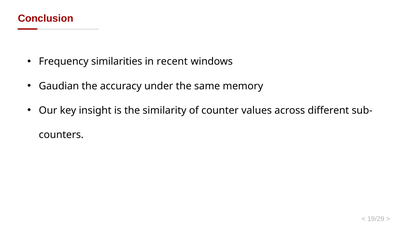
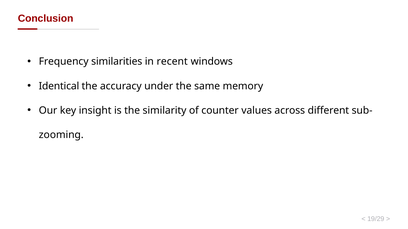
Gaudian: Gaudian -> Identical (59, 86)
counters: counters -> zooming (61, 135)
